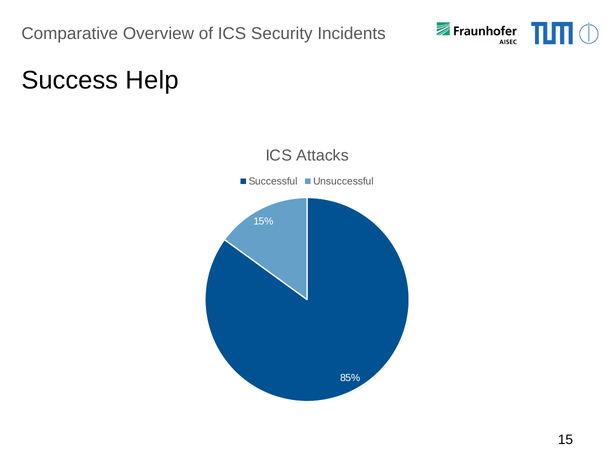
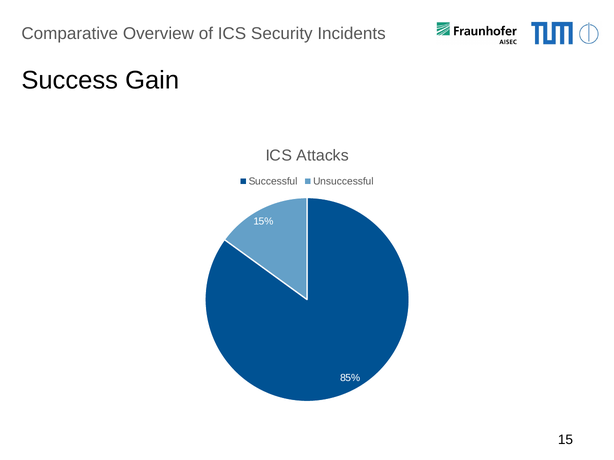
Help: Help -> Gain (152, 80)
